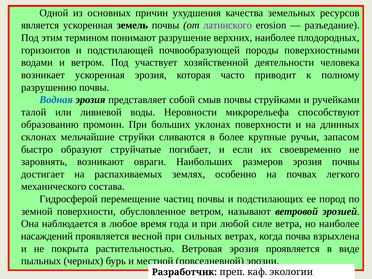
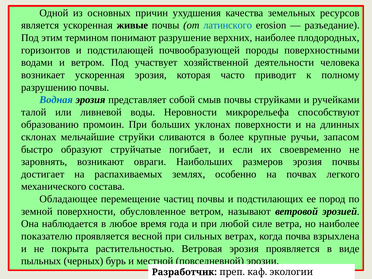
земель: земель -> живые (132, 25)
латинского colour: purple -> blue (228, 25)
Гидросферой: Гидросферой -> Обладающее (68, 199)
насаждений: насаждений -> показателю (47, 236)
